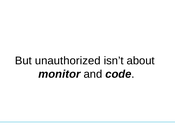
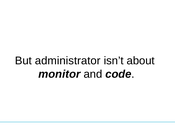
unauthorized: unauthorized -> administrator (68, 61)
